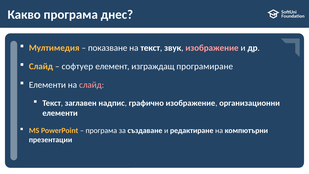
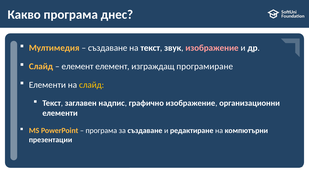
показване: показване -> създаване (108, 48)
софтуер: софтуер -> елемент (77, 66)
слайд colour: pink -> yellow (92, 85)
